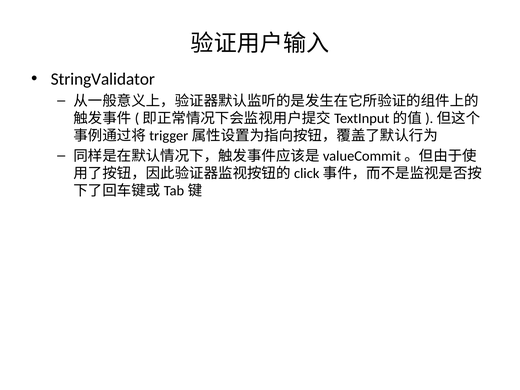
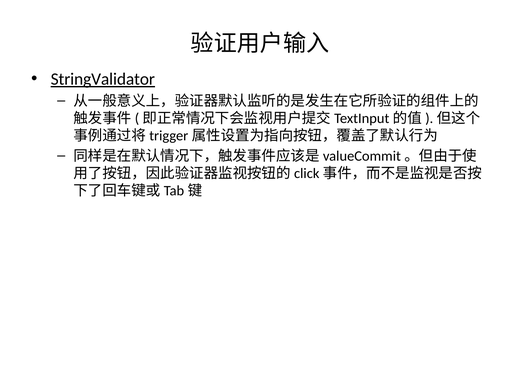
StringValidator underline: none -> present (103, 79)
